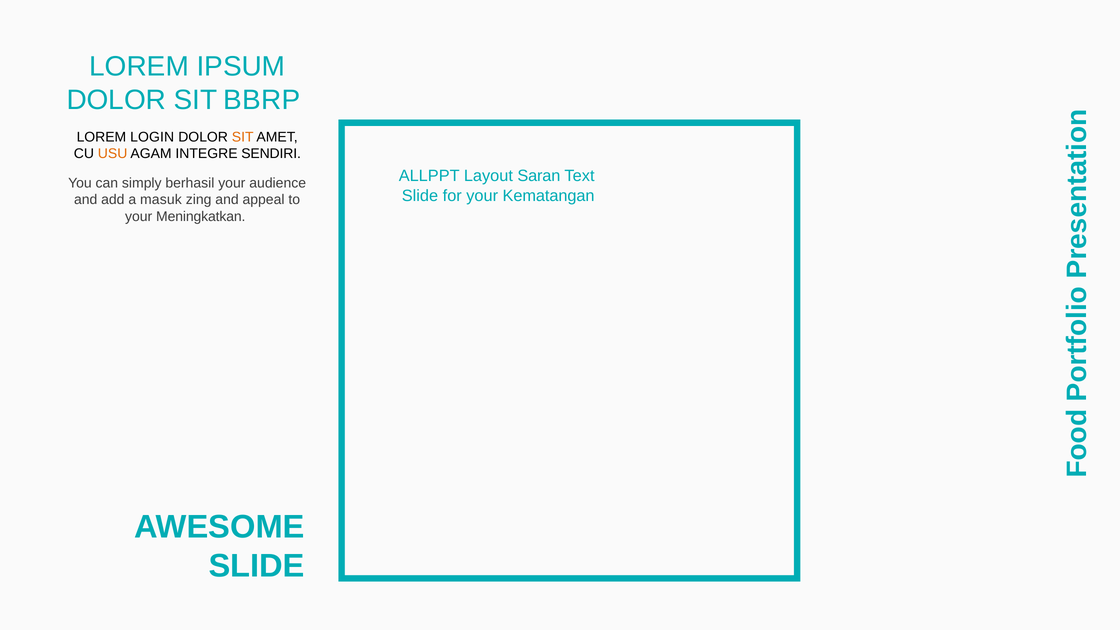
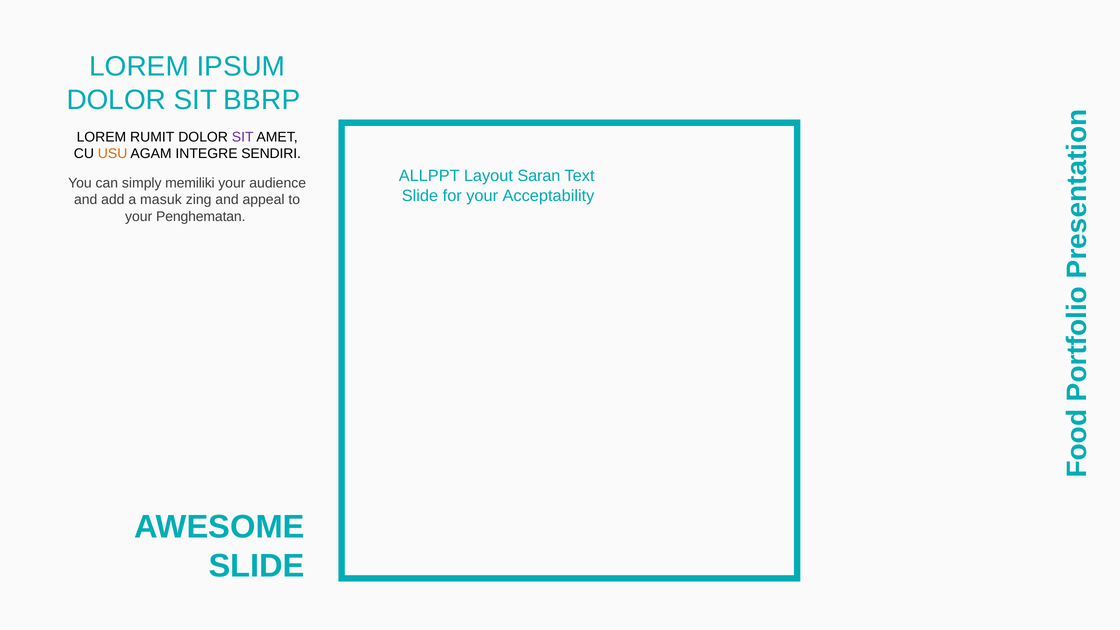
LOGIN: LOGIN -> RUMIT (152, 137)
SIT colour: orange -> purple (243, 137)
berhasil: berhasil -> memiliki (190, 183)
Kematangan: Kematangan -> Acceptability (548, 196)
Meningkatkan: Meningkatkan -> Penghematan (201, 217)
